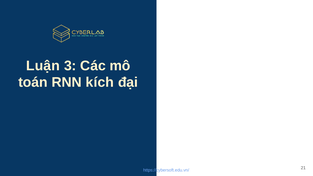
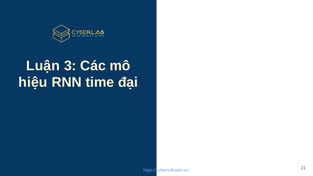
toán: toán -> hiệu (33, 82)
kích: kích -> time (100, 82)
